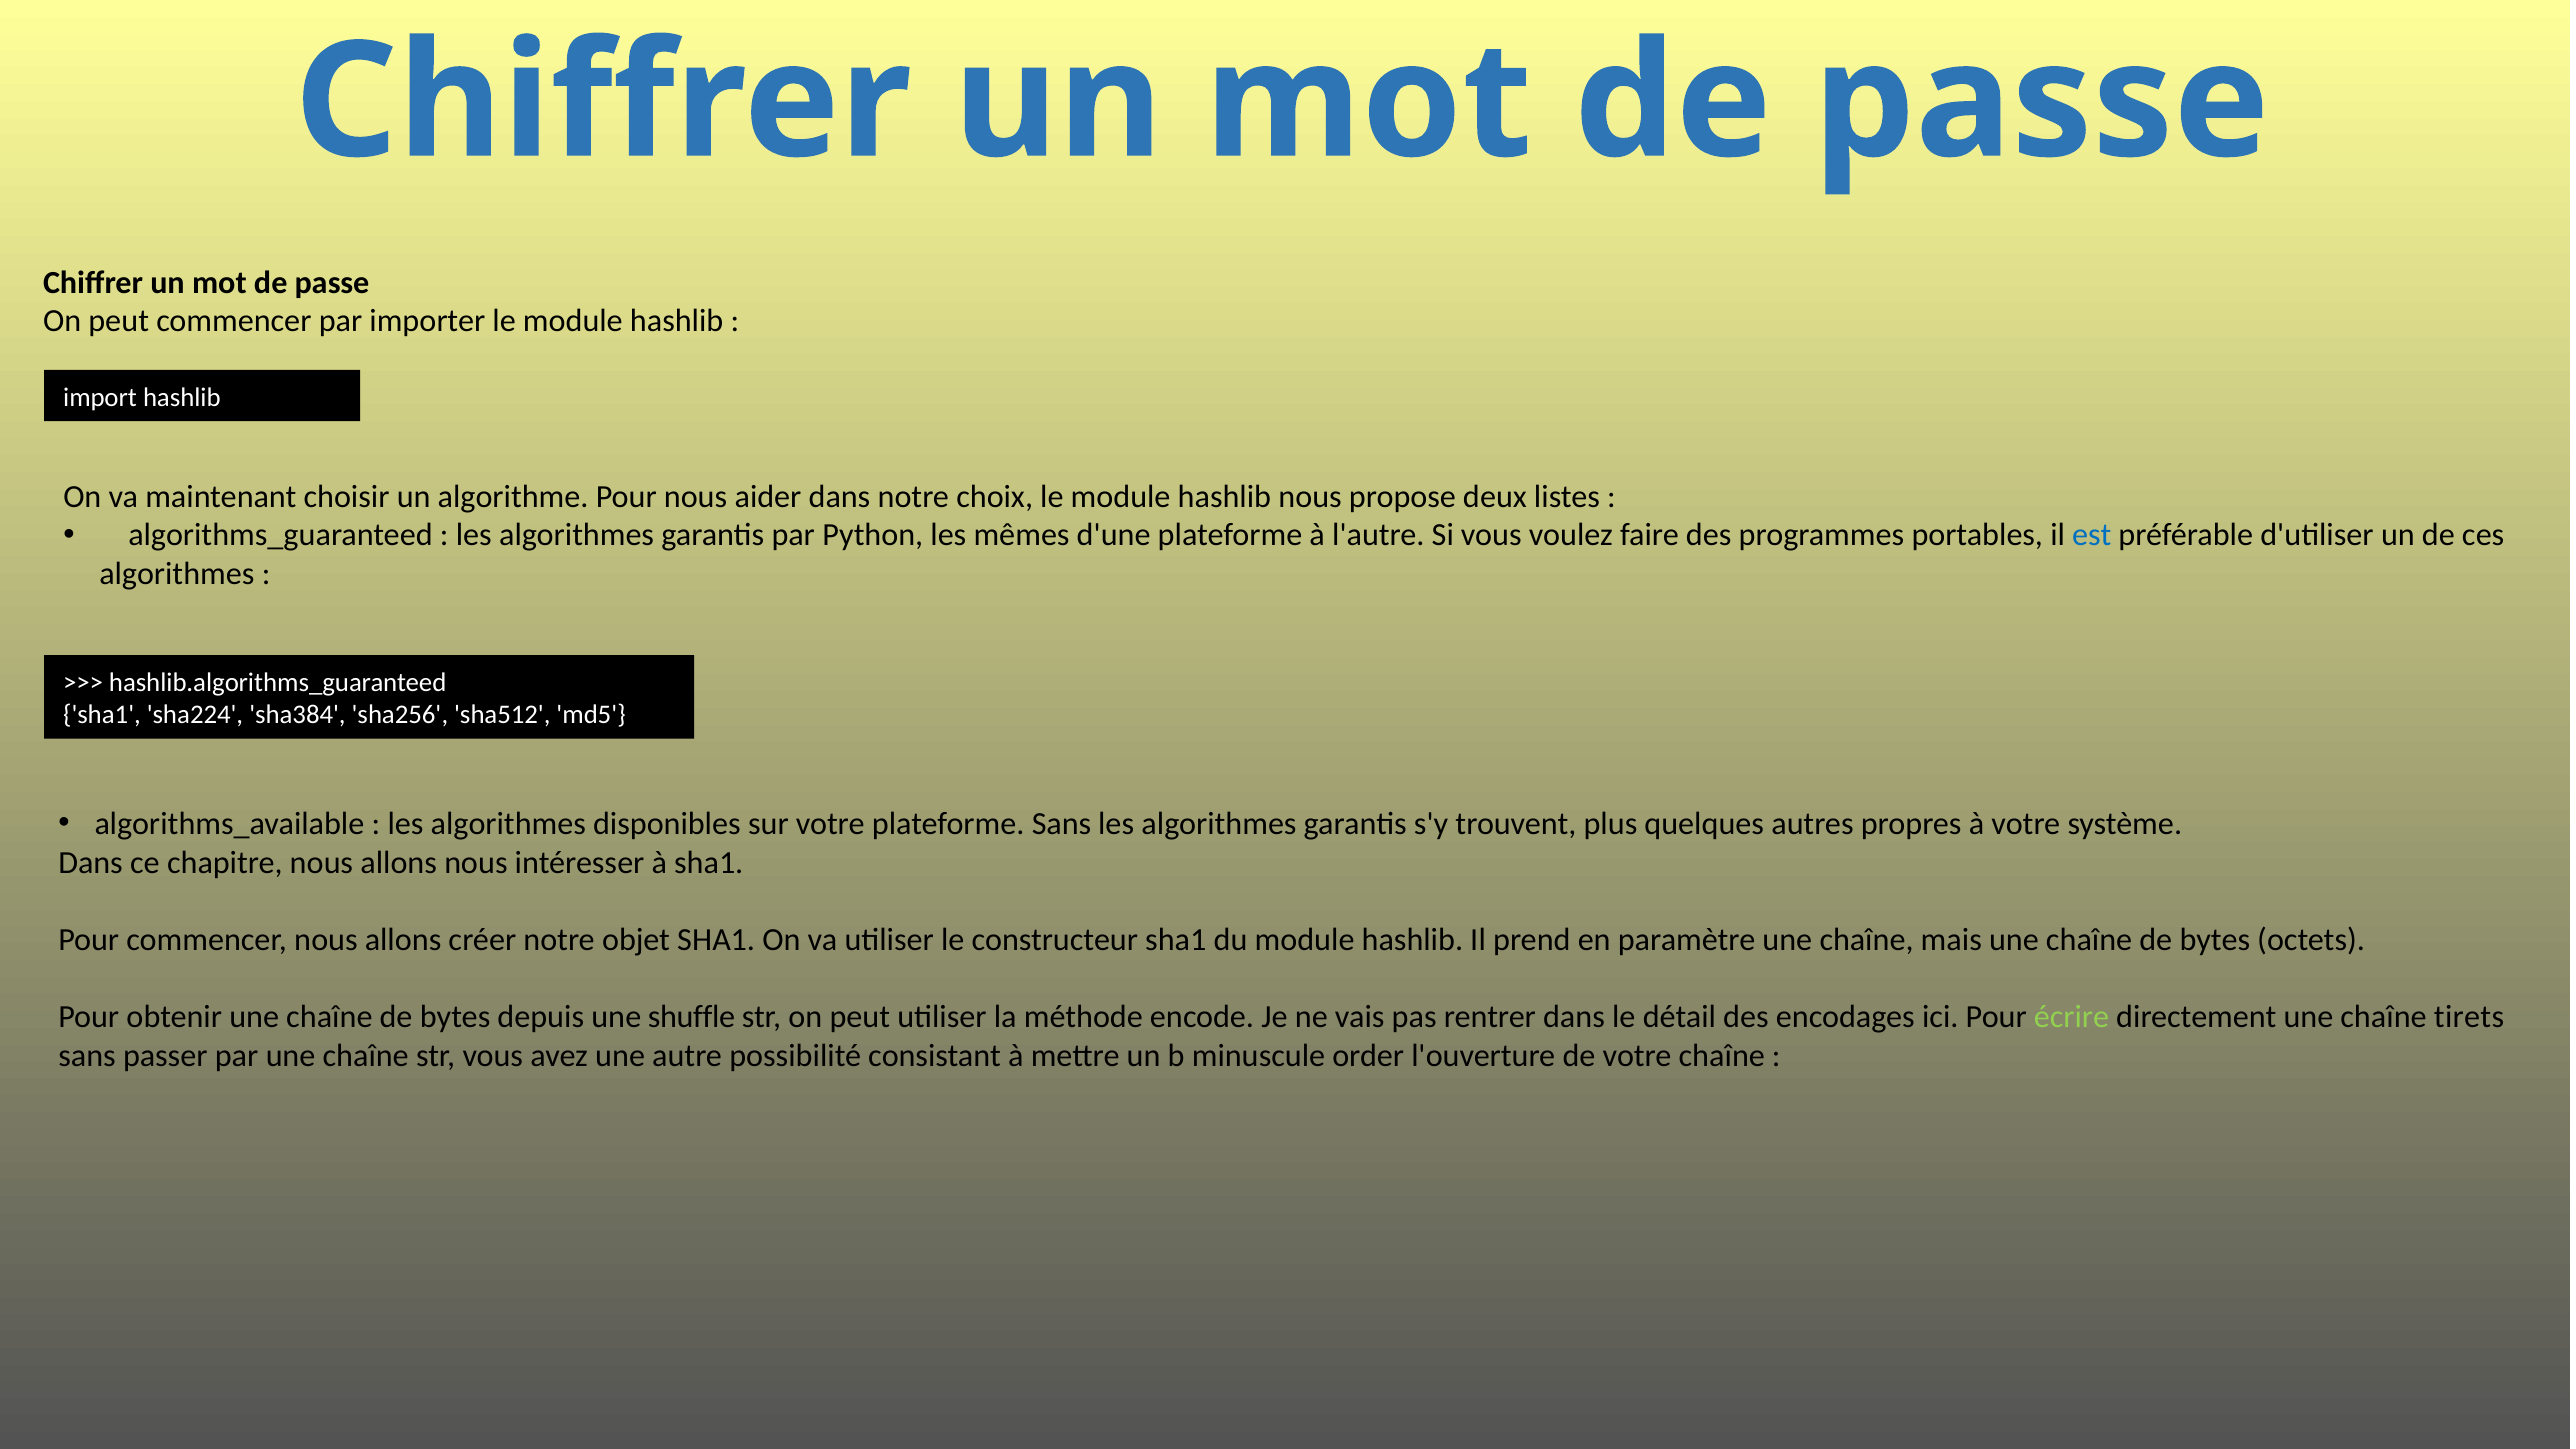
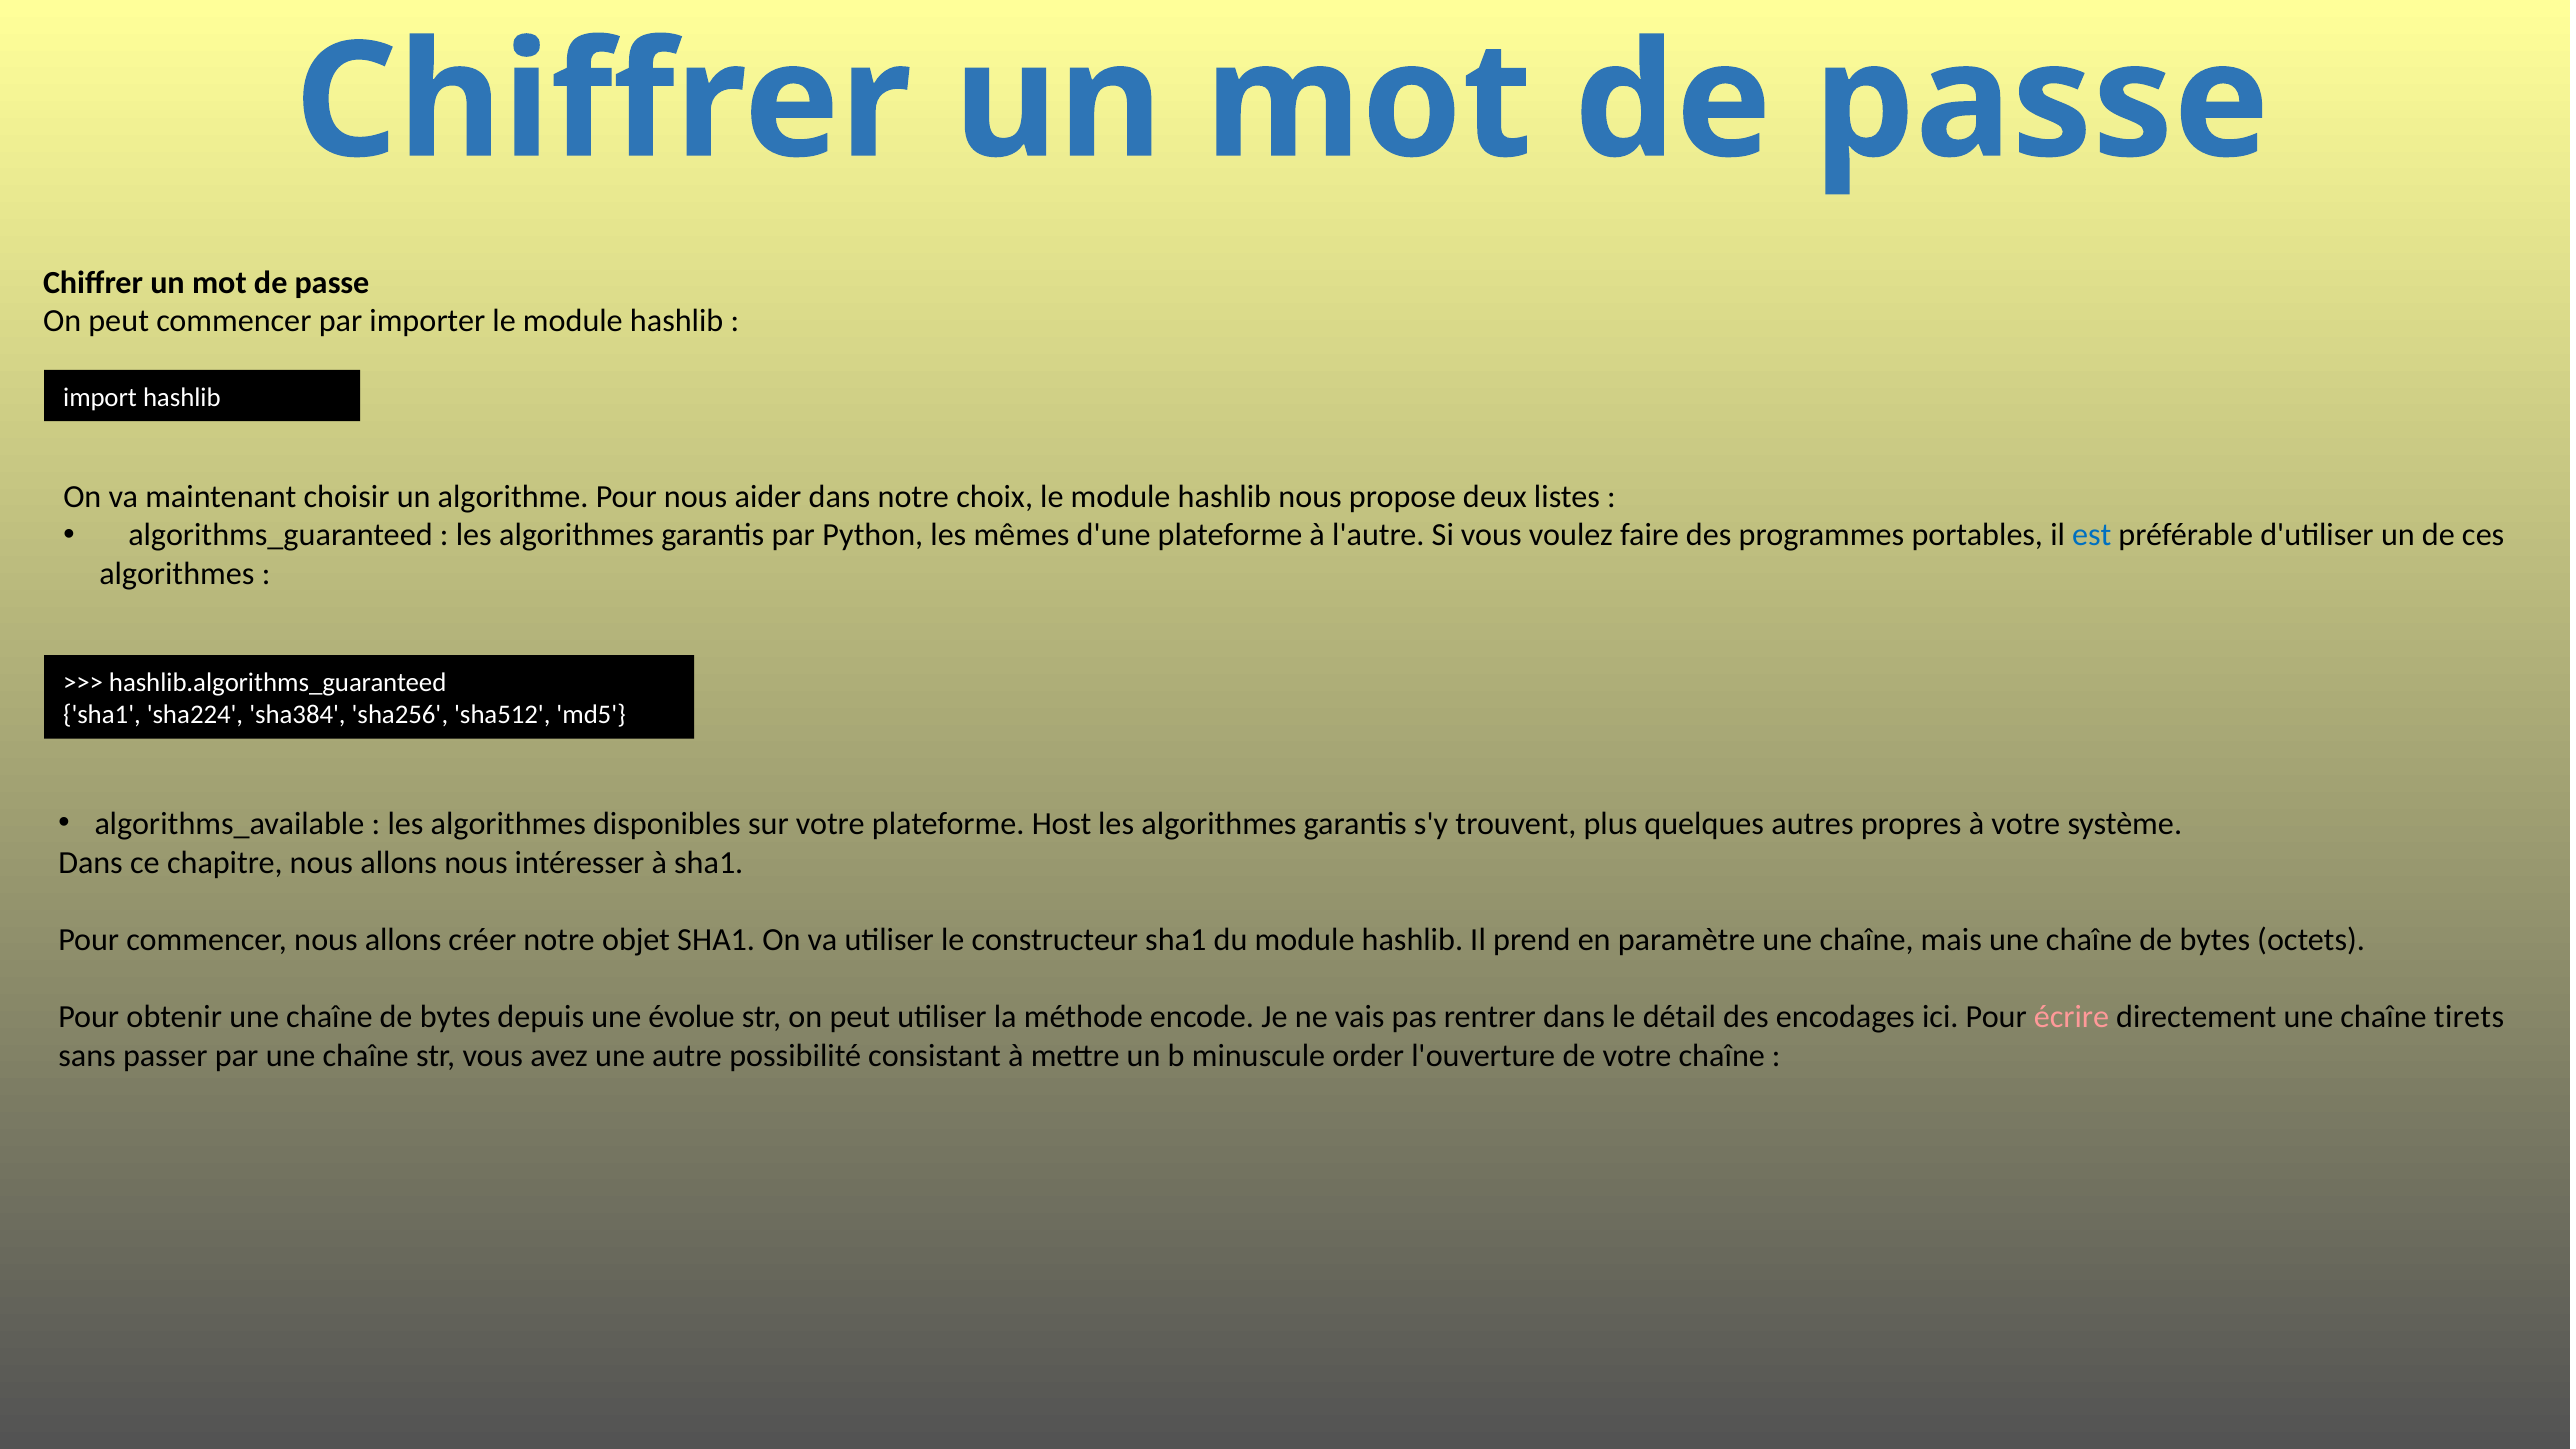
plateforme Sans: Sans -> Host (1062, 824)
shuffle: shuffle -> évolue (691, 1017)
écrire colour: light green -> pink (2071, 1017)
